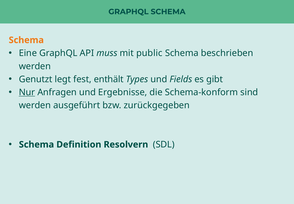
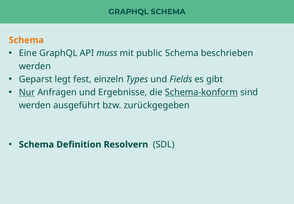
Genutzt: Genutzt -> Geparst (36, 79)
enthält: enthält -> einzeln (109, 79)
Schema-konform underline: none -> present (201, 92)
